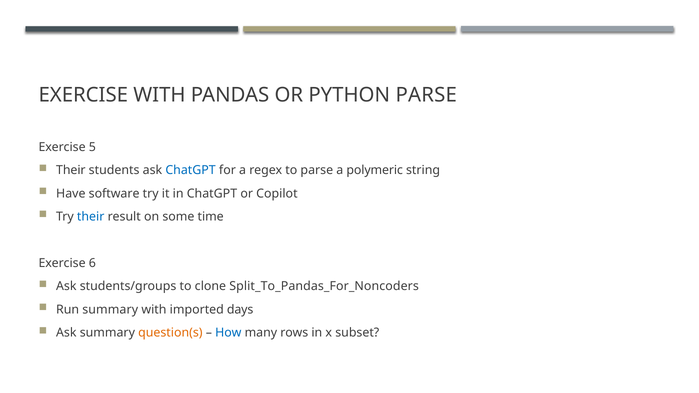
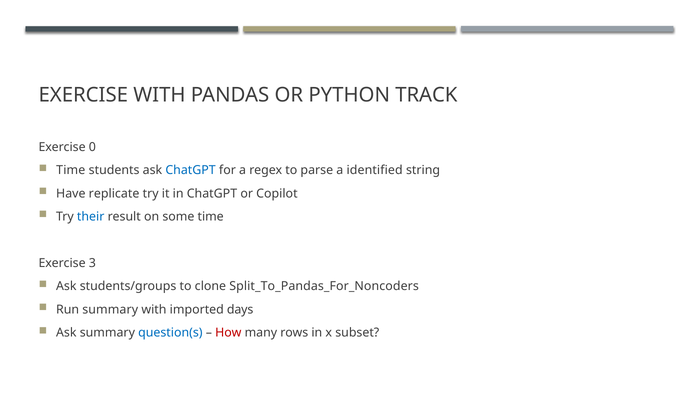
PYTHON PARSE: PARSE -> TRACK (426, 95)
5: 5 -> 0 (92, 147)
Their: Their -> Time (71, 170)
polymeric: polymeric -> identified (375, 170)
software: software -> replicate (114, 194)
6: 6 -> 3 (92, 263)
question(s colour: orange -> blue (170, 333)
How colour: blue -> red (228, 333)
